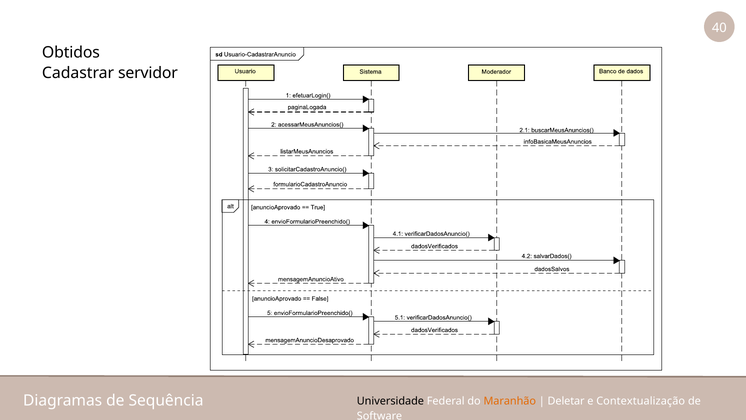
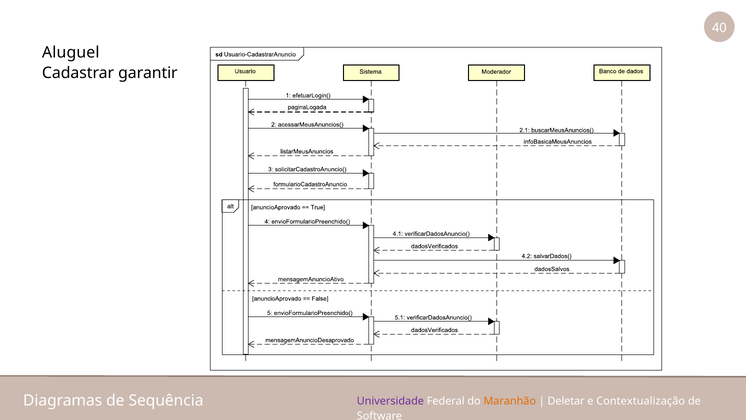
Obtidos: Obtidos -> Aluguel (71, 53)
servidor: servidor -> garantir (148, 73)
Universidade colour: black -> purple (390, 401)
